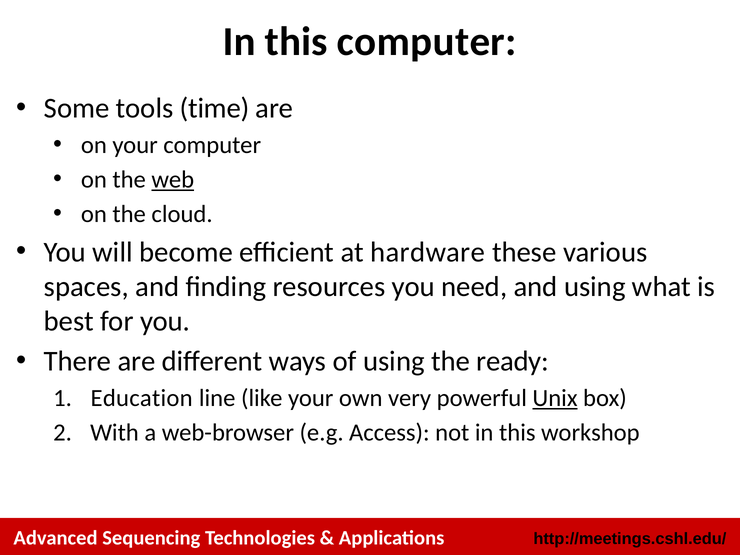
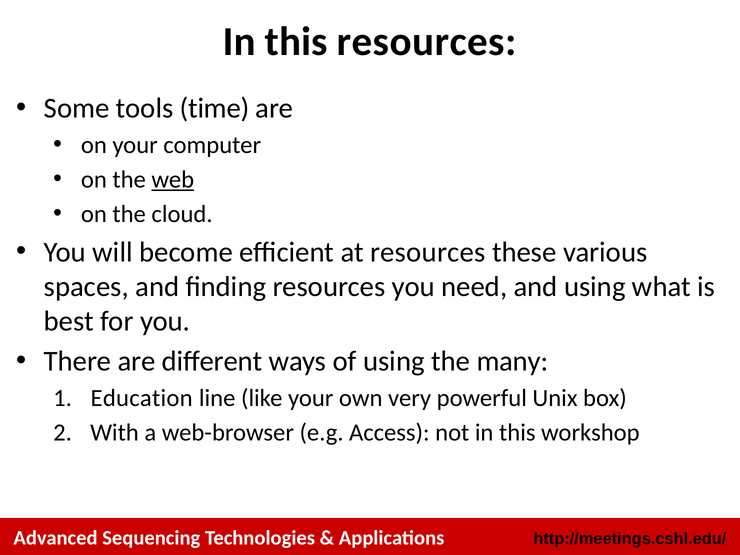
this computer: computer -> resources (427, 41)
at hardware: hardware -> resources (428, 252)
ready: ready -> many (512, 361)
Unix underline: present -> none (555, 398)
